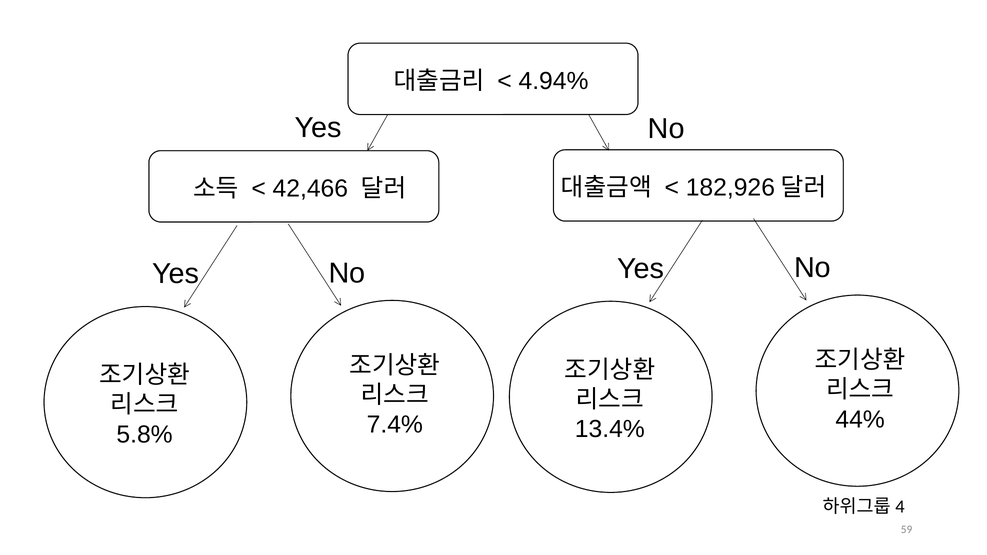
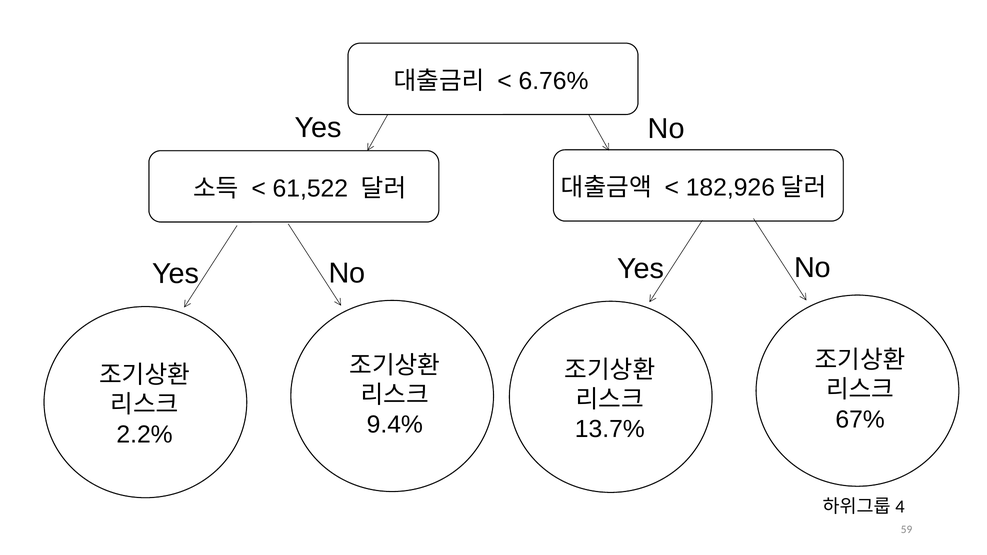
4.94%: 4.94% -> 6.76% (554, 81)
42,466: 42,466 -> 61,522 (310, 188)
44%: 44% -> 67% (860, 420)
7.4%: 7.4% -> 9.4% (395, 425)
13.4%: 13.4% -> 13.7% (610, 429)
5.8%: 5.8% -> 2.2% (145, 435)
